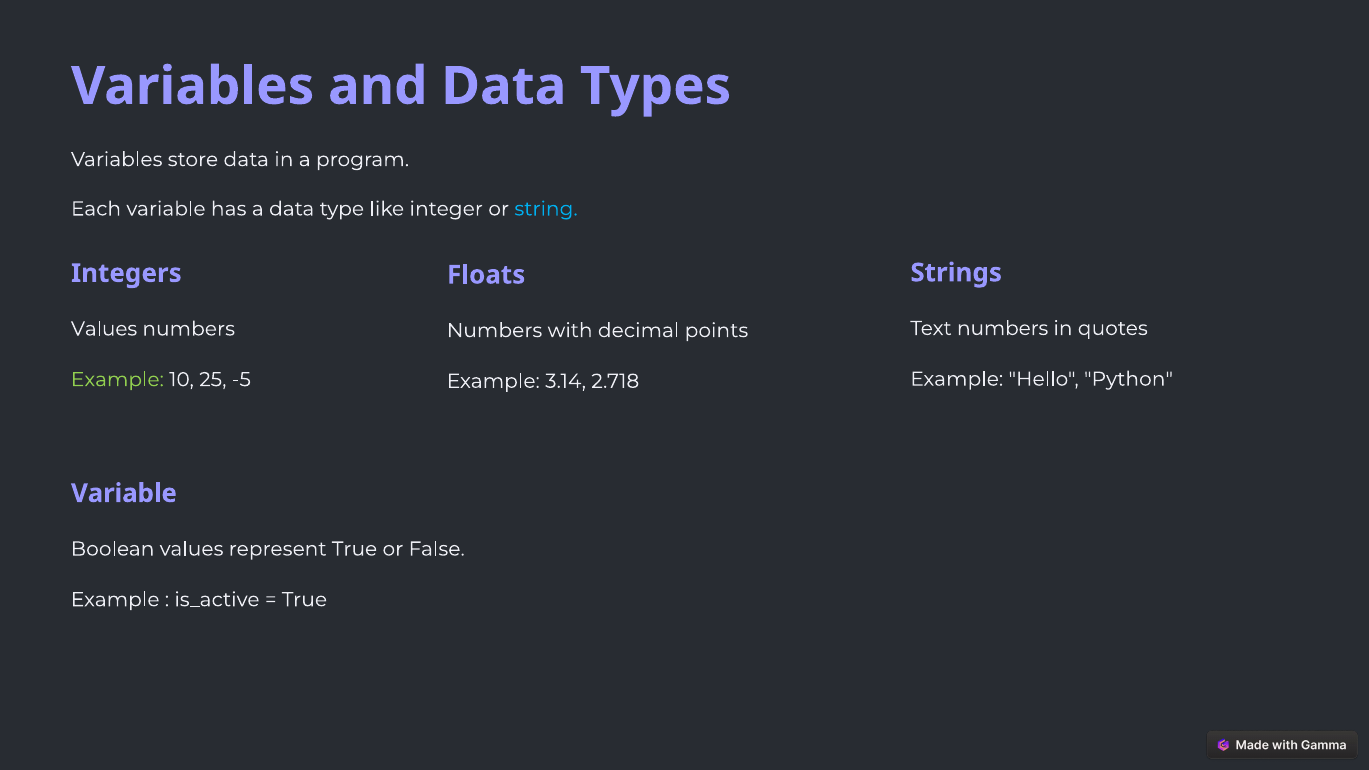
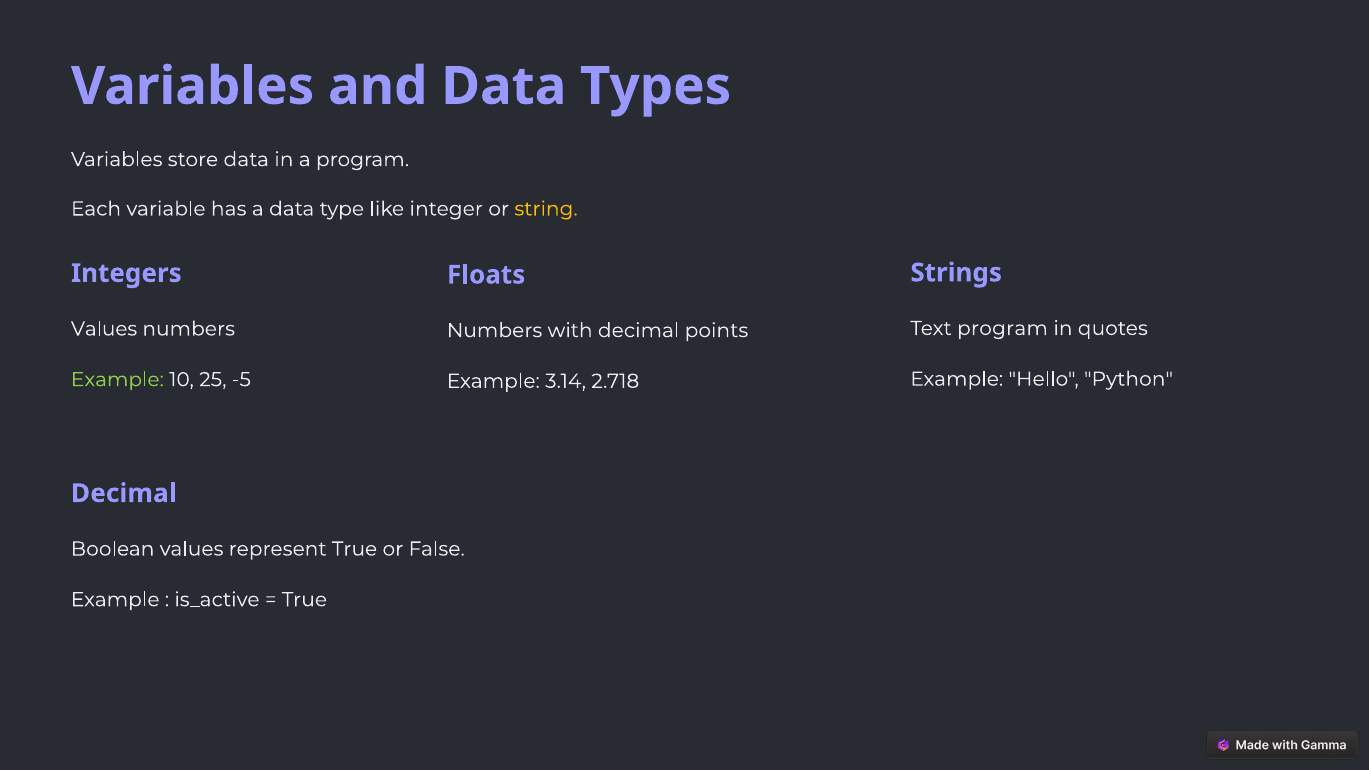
string colour: light blue -> yellow (546, 209)
Text numbers: numbers -> program (1002, 328)
Variable: Variable -> Decimal (124, 493)
